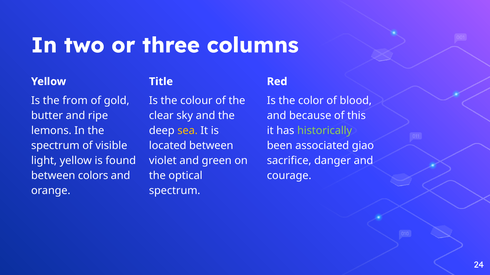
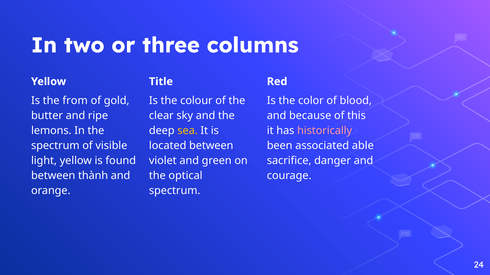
historically colour: light green -> pink (325, 131)
giao: giao -> able (363, 146)
colors: colors -> thành (93, 176)
